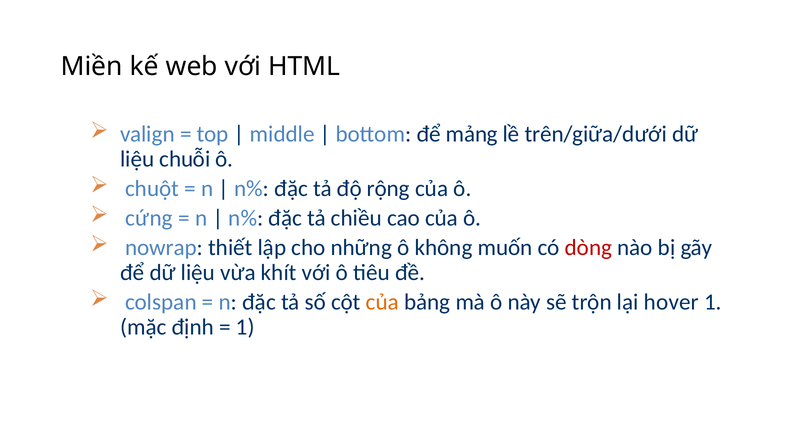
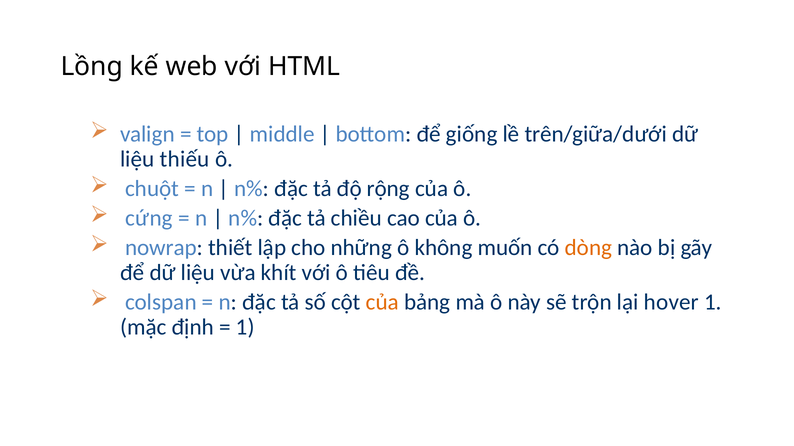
Miền: Miền -> Lồng (92, 67)
mảng: mảng -> giống (472, 134)
chuỗi: chuỗi -> thiếu (185, 159)
dòng colour: red -> orange (588, 248)
